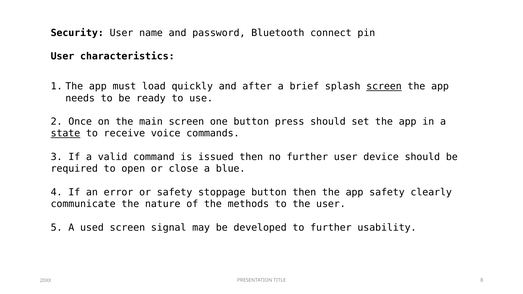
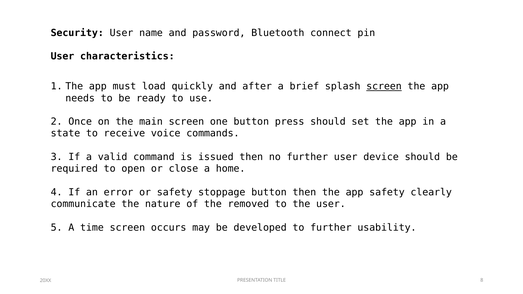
state underline: present -> none (65, 133)
blue: blue -> home (231, 169)
methods: methods -> removed (248, 204)
used: used -> time (92, 228)
signal: signal -> occurs (169, 228)
